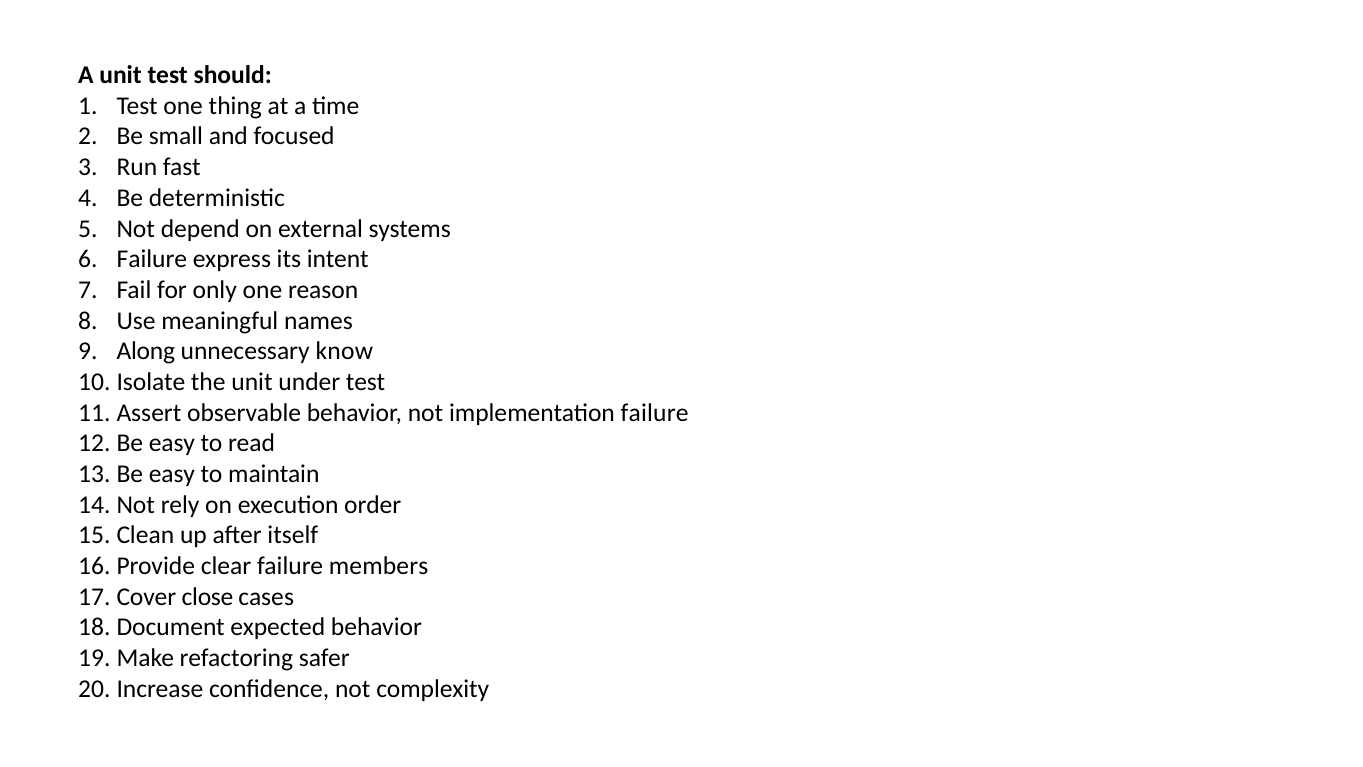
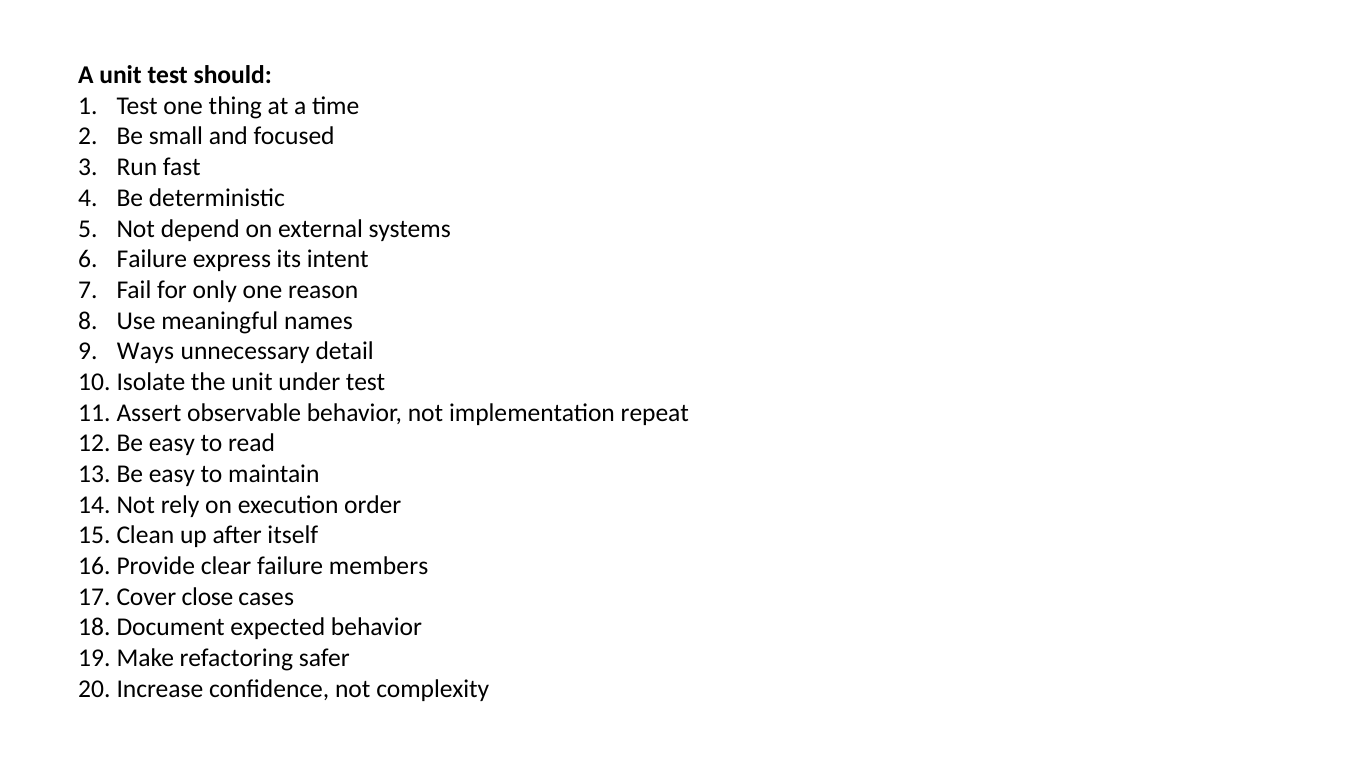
Along: Along -> Ways (146, 351)
know: know -> detail (345, 351)
implementation failure: failure -> repeat (655, 412)
